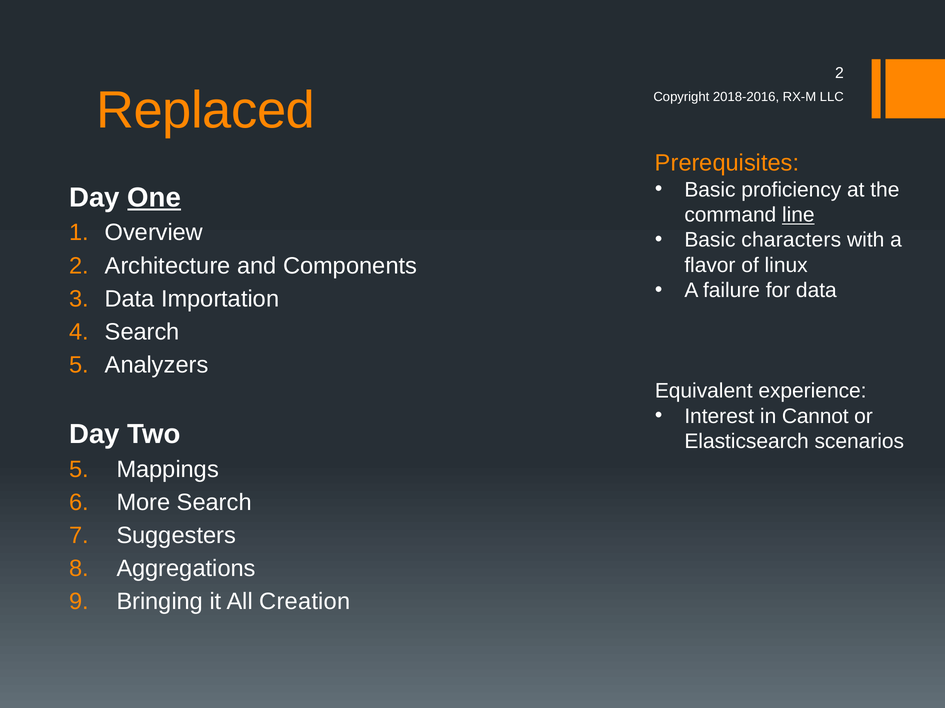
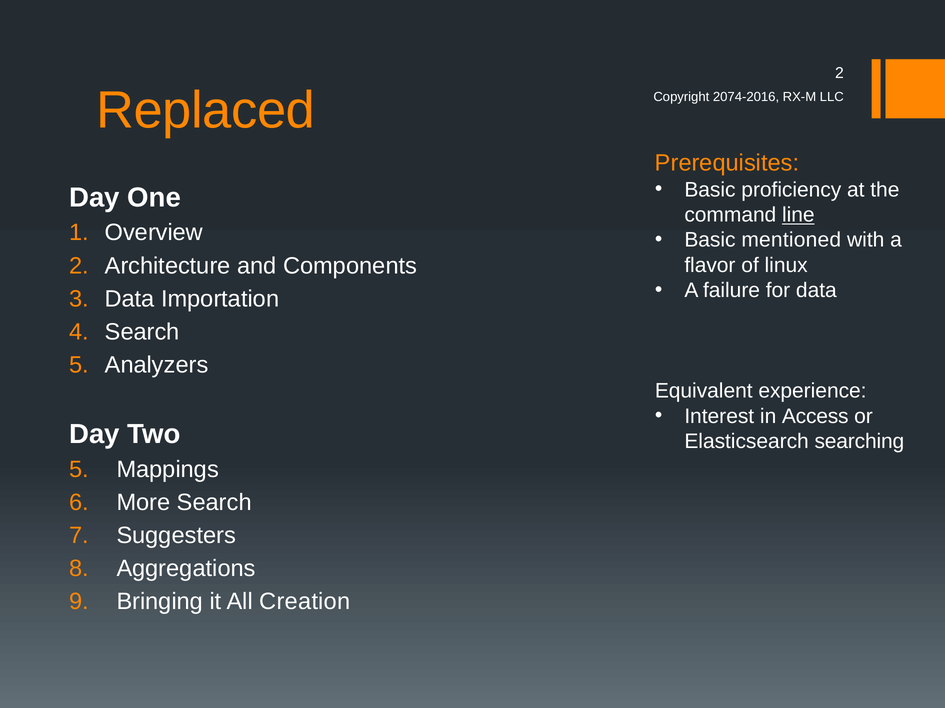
2018-2016: 2018-2016 -> 2074-2016 (746, 97)
One underline: present -> none (154, 198)
characters: characters -> mentioned (791, 240)
Cannot: Cannot -> Access (815, 417)
scenarios: scenarios -> searching (859, 442)
